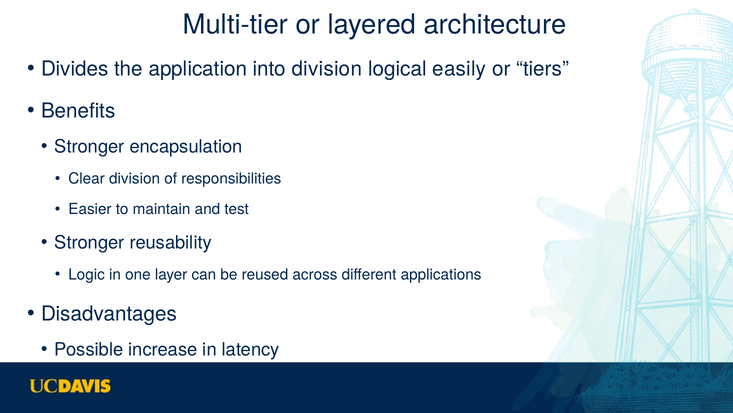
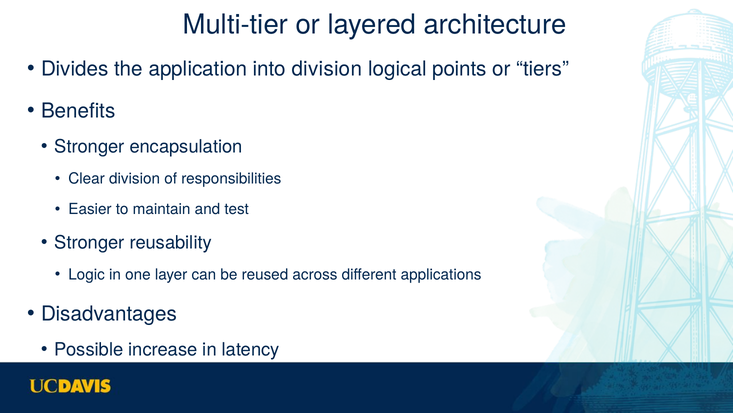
easily: easily -> points (459, 69)
